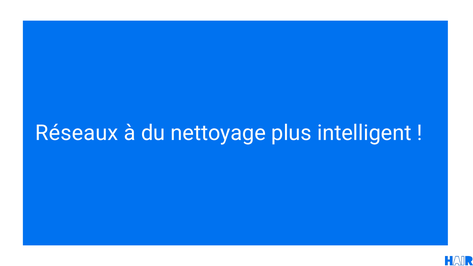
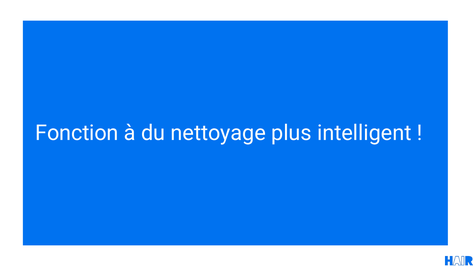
Réseaux: Réseaux -> Fonction (77, 133)
